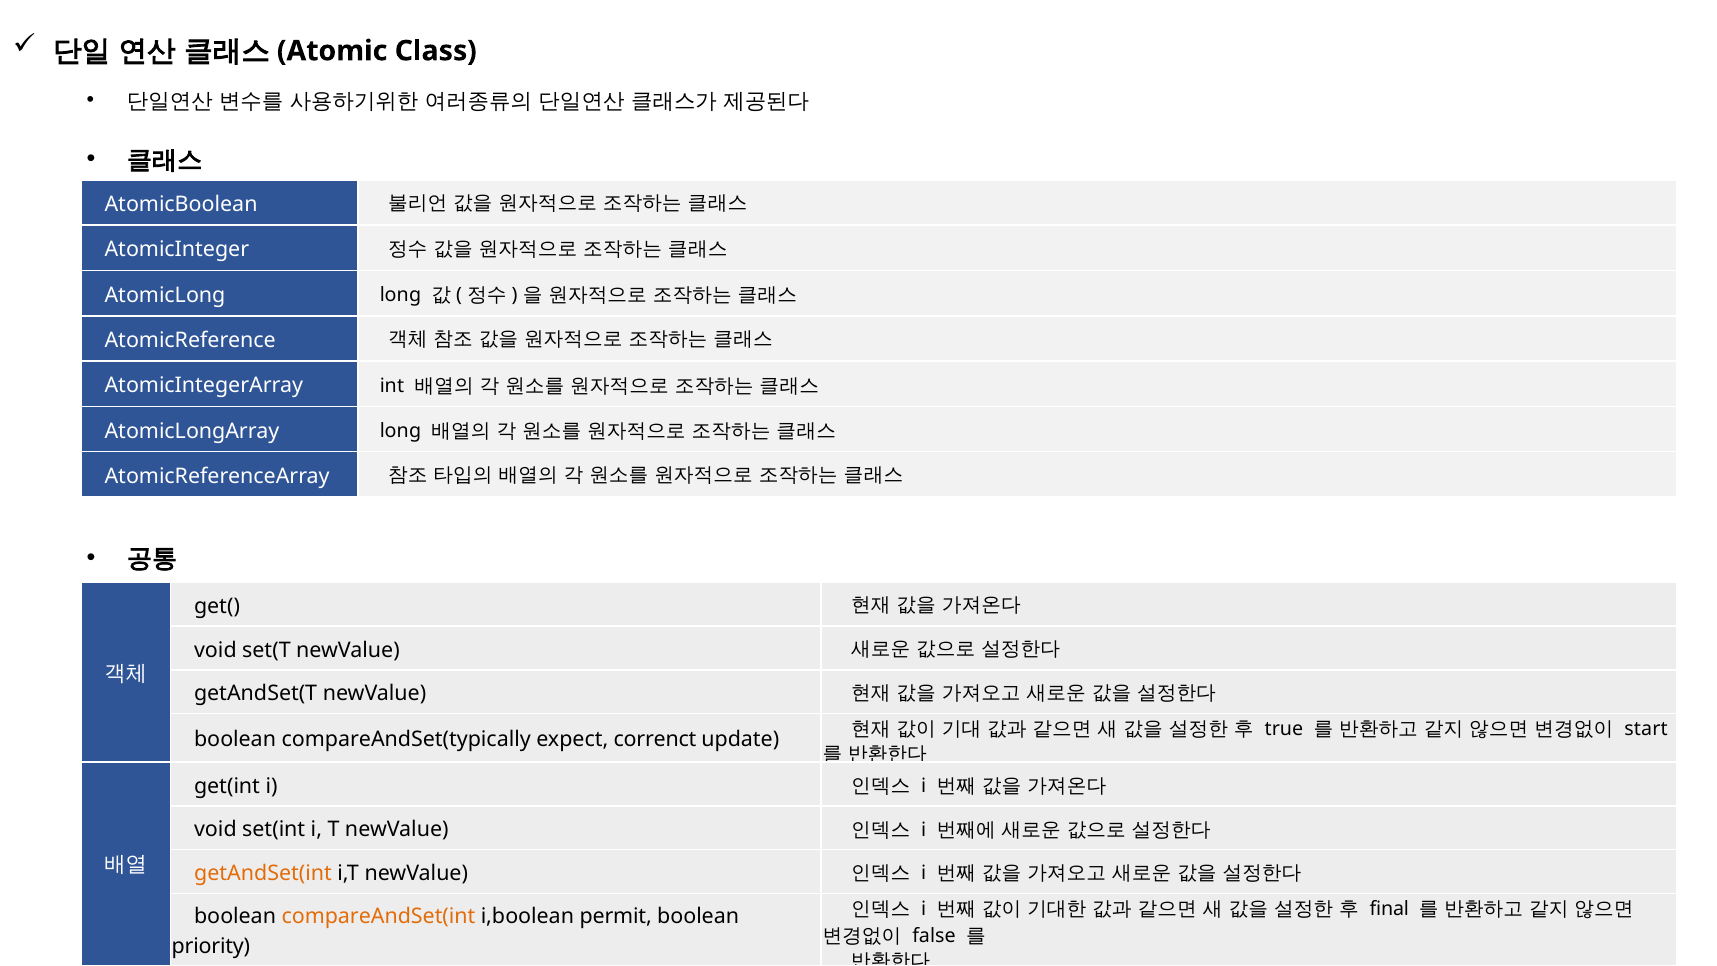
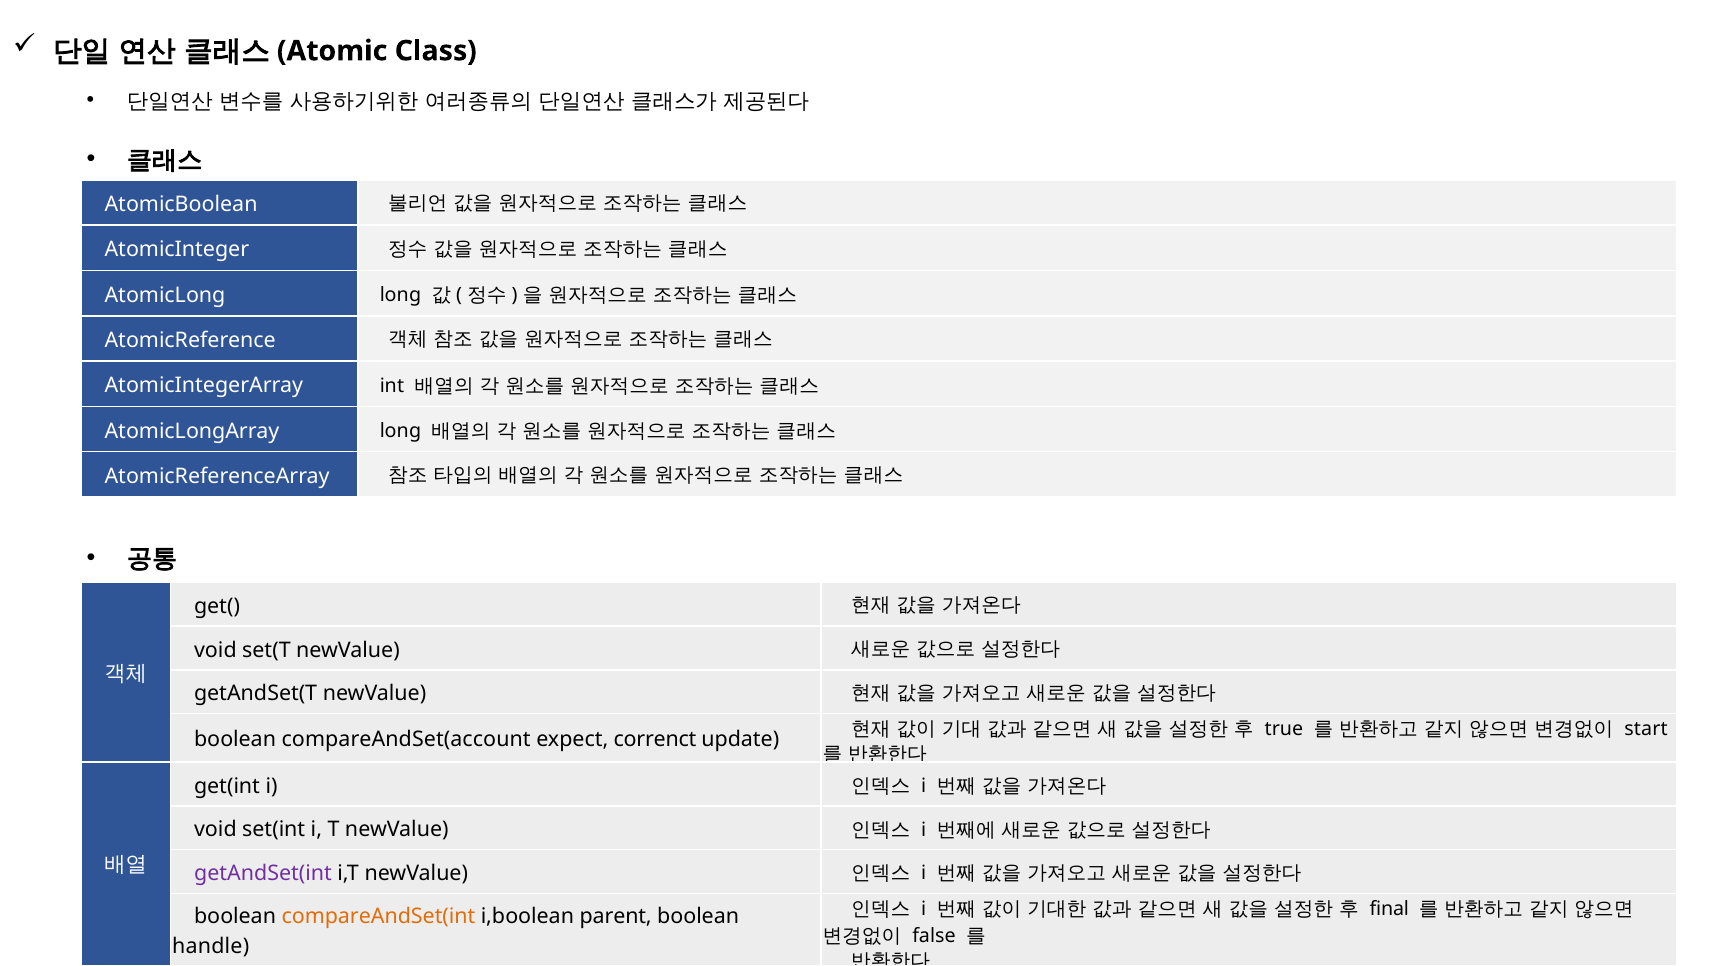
compareAndSet(typically: compareAndSet(typically -> compareAndSet(account (406, 740)
getAndSet(int colour: orange -> purple (263, 873)
permit: permit -> parent (616, 917)
priority: priority -> handle (211, 946)
